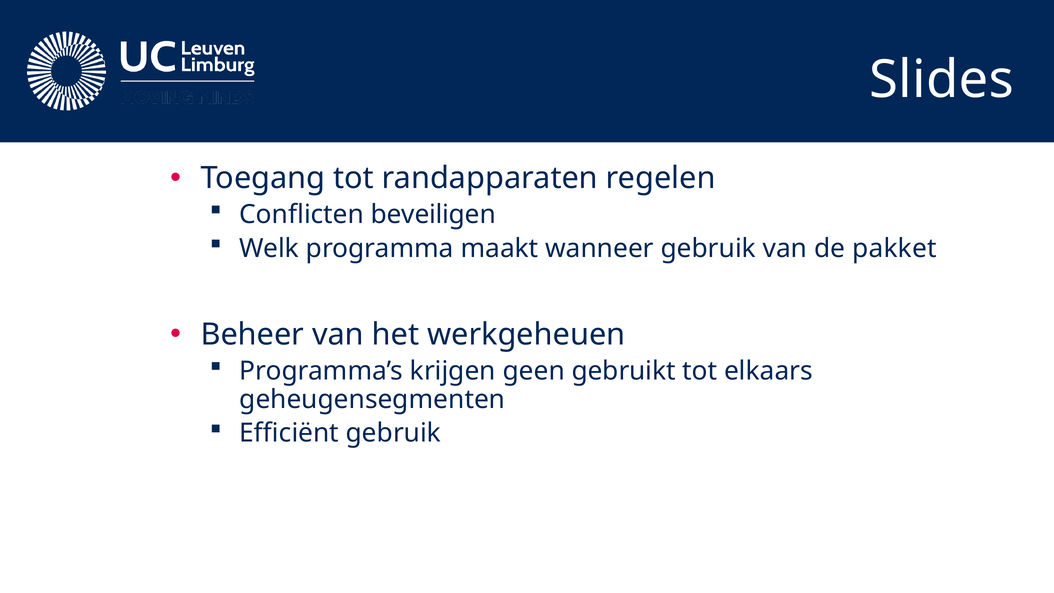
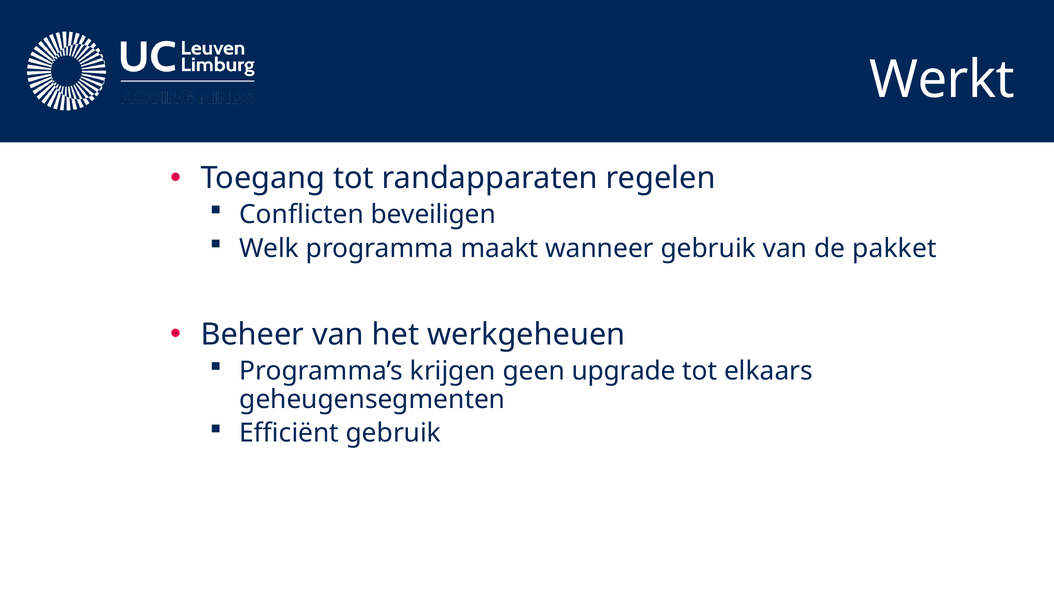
Slides: Slides -> Werkt (942, 80)
gebruikt: gebruikt -> upgrade (624, 371)
